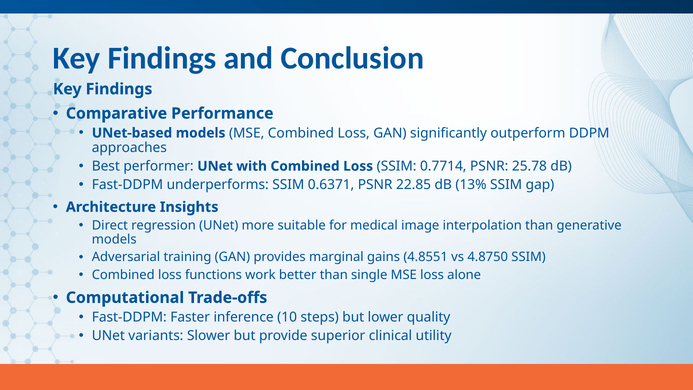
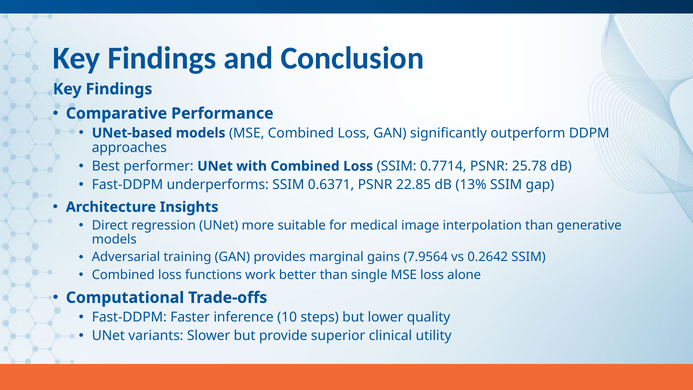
4.8551: 4.8551 -> 7.9564 (426, 257)
4.8750: 4.8750 -> 0.2642 (488, 257)
